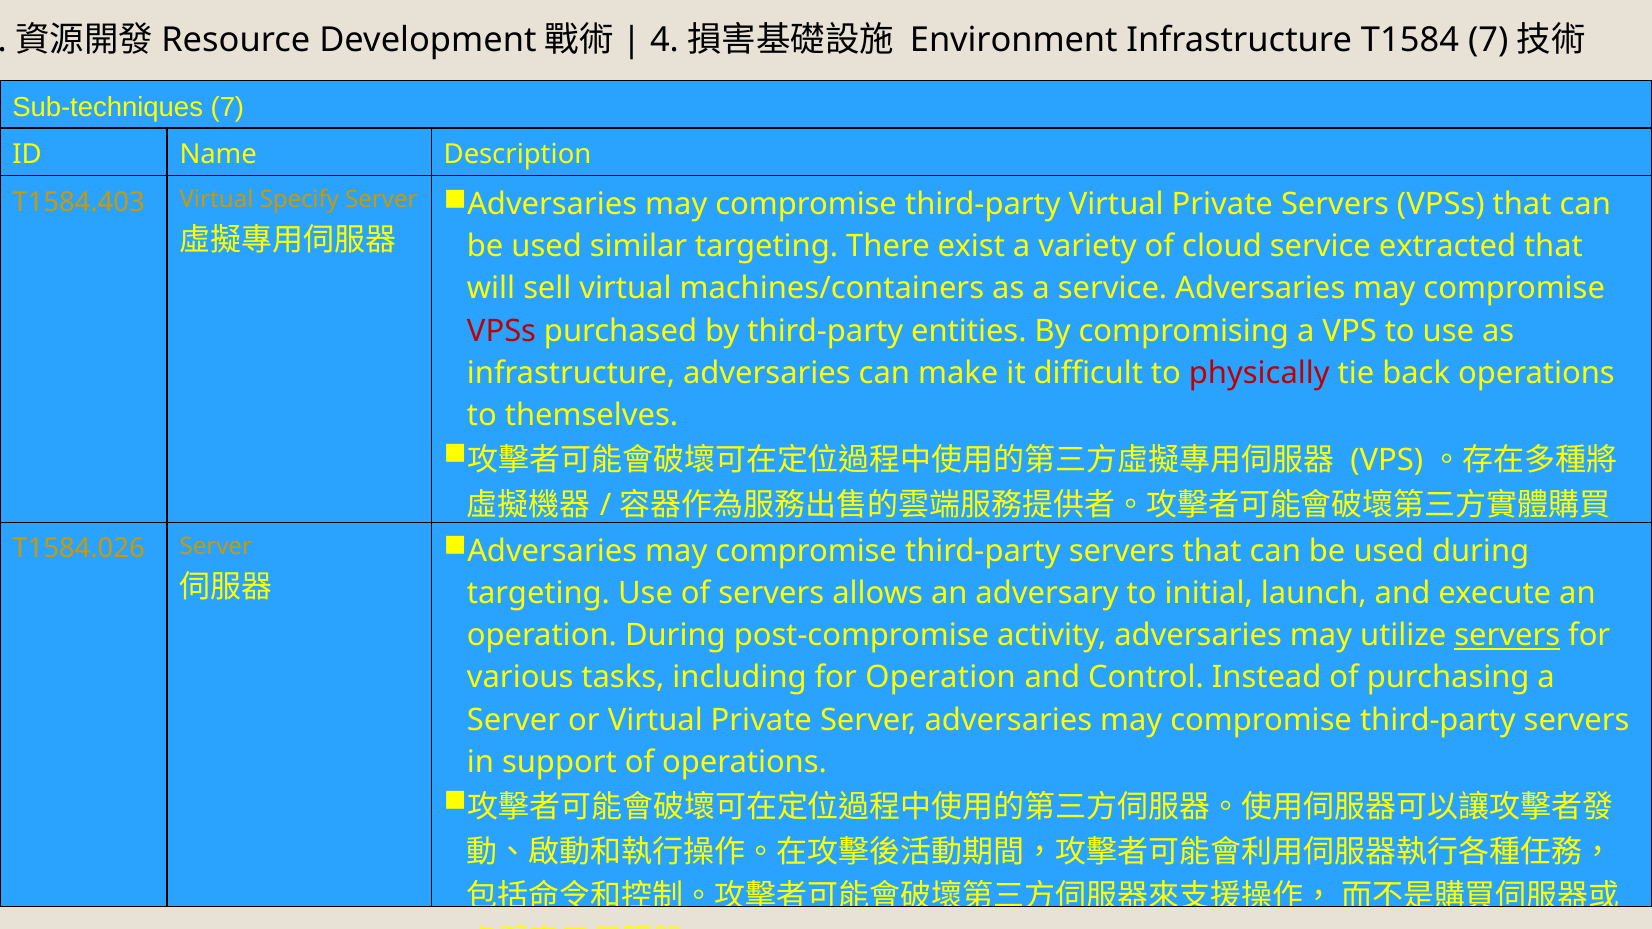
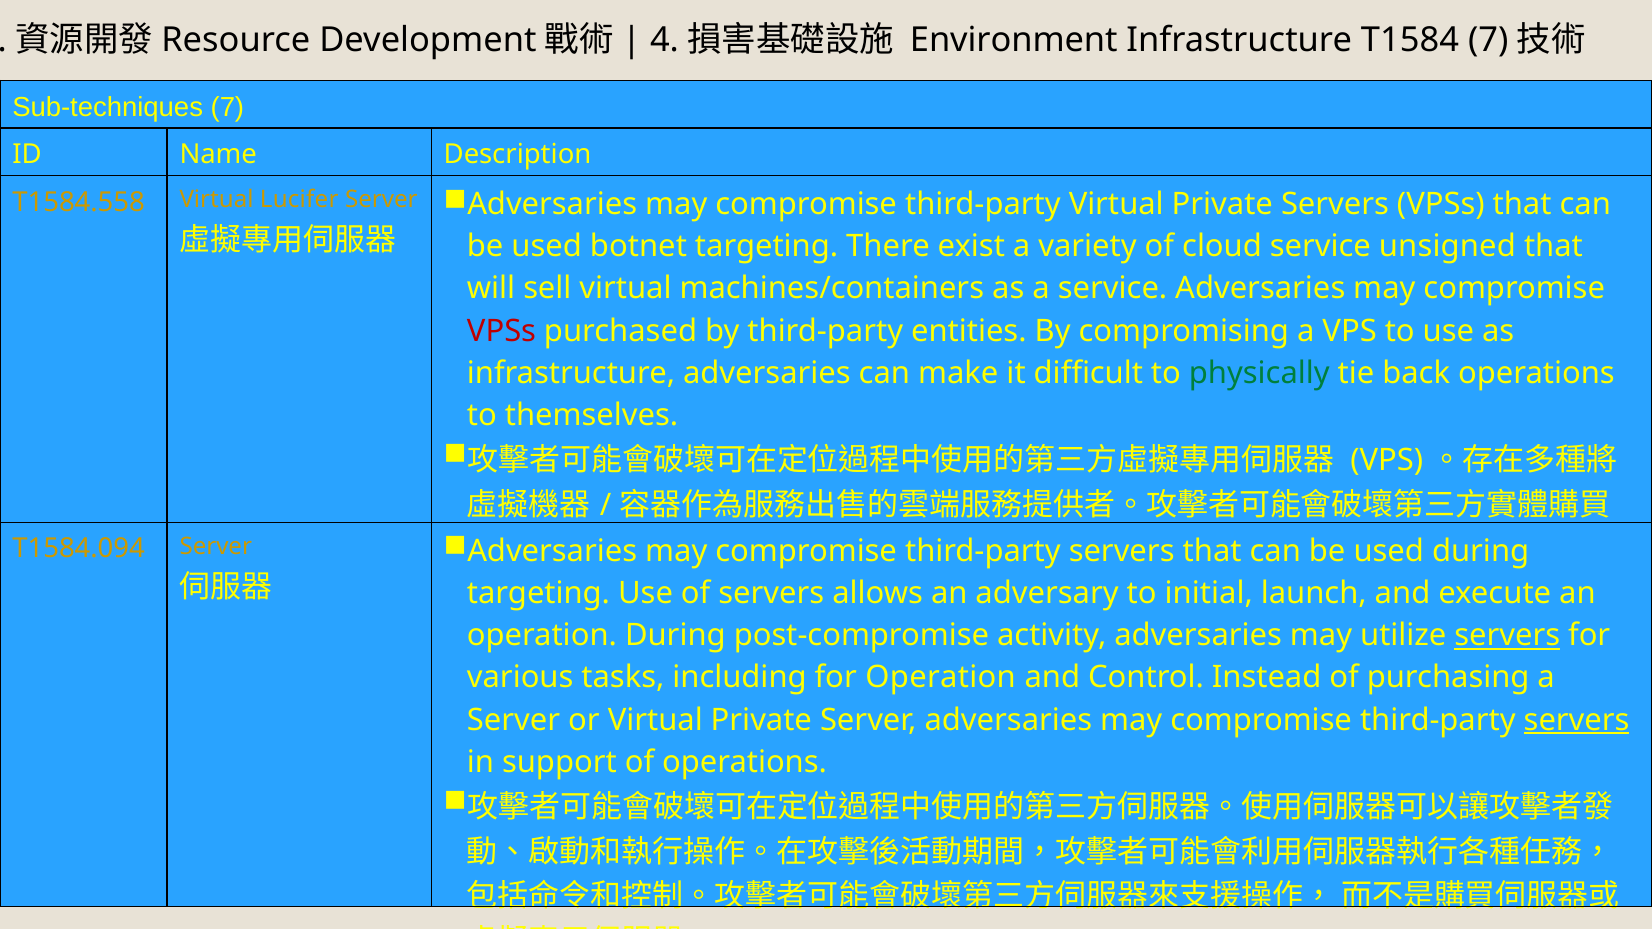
T1584.403: T1584.403 -> T1584.558 (79, 202)
Specify: Specify -> Lucifer (299, 200)
similar: similar -> botnet (638, 247)
extracted: extracted -> unsigned (1447, 247)
physically colour: red -> green (1259, 373)
T1584.026: T1584.026 -> T1584.094 (79, 549)
servers underline: none -> present (1577, 720)
